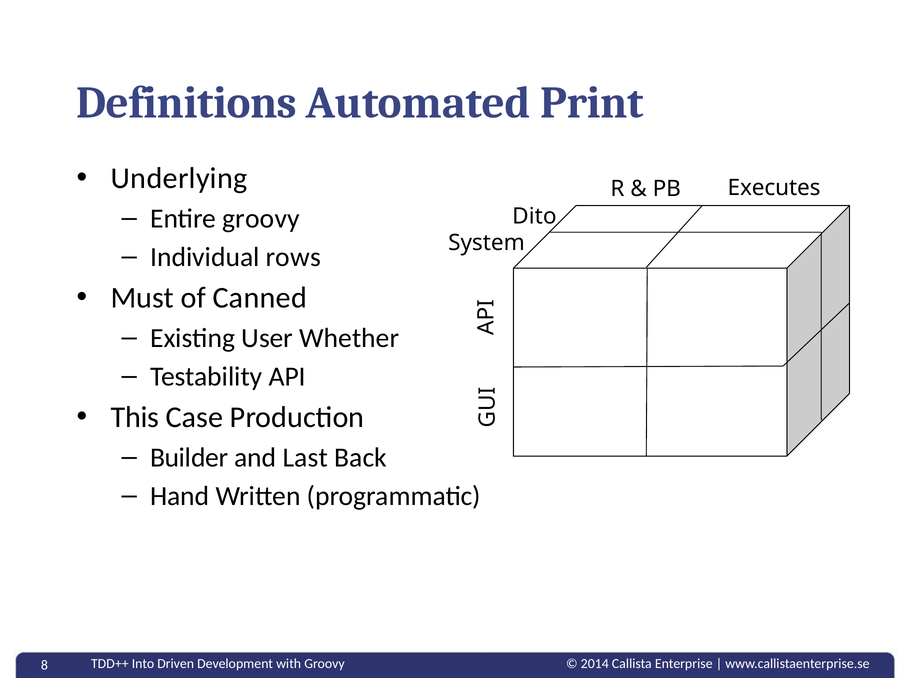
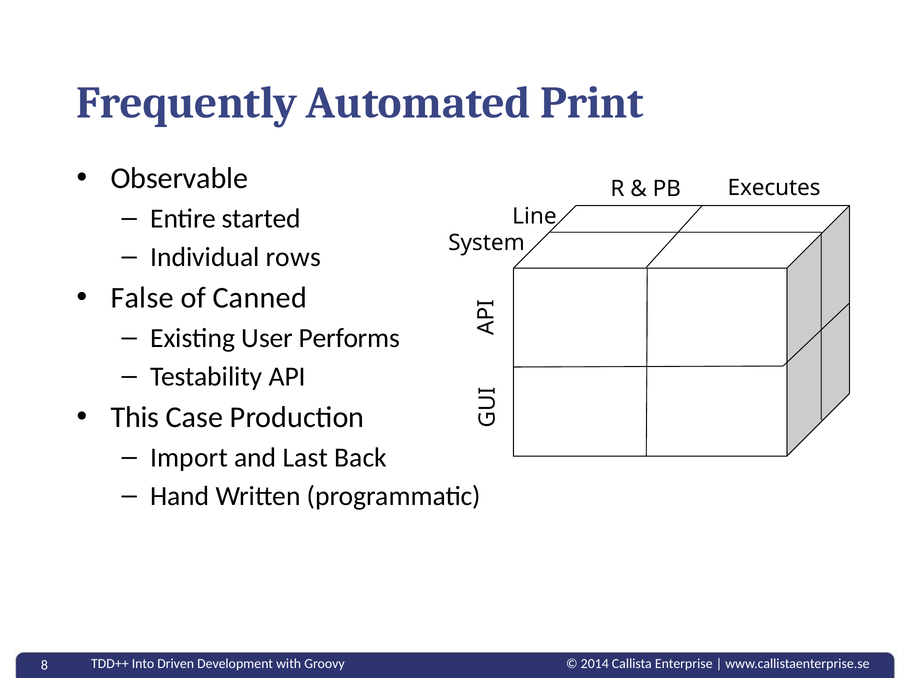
Definitions: Definitions -> Frequently (187, 103)
Underlying: Underlying -> Observable (179, 179)
Entire groovy: groovy -> started (261, 219)
Dito: Dito -> Line (534, 216)
Must: Must -> False (142, 298)
Whether: Whether -> Performs (349, 338)
Builder: Builder -> Import (189, 457)
